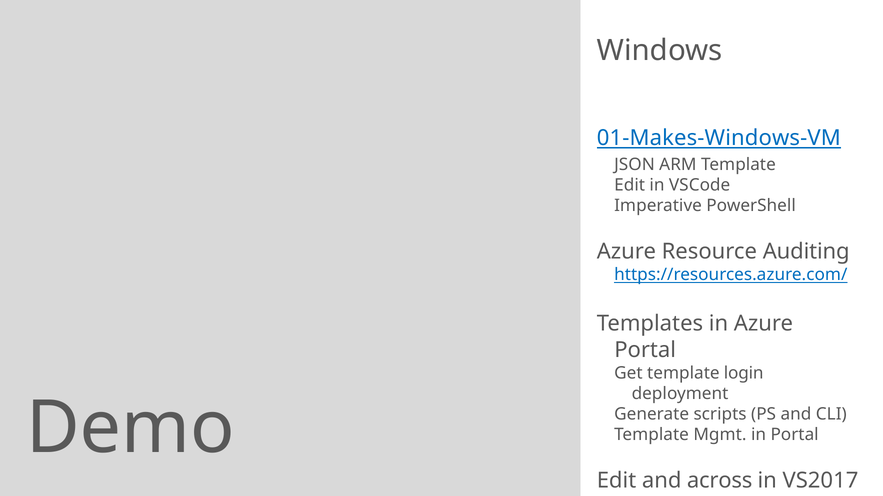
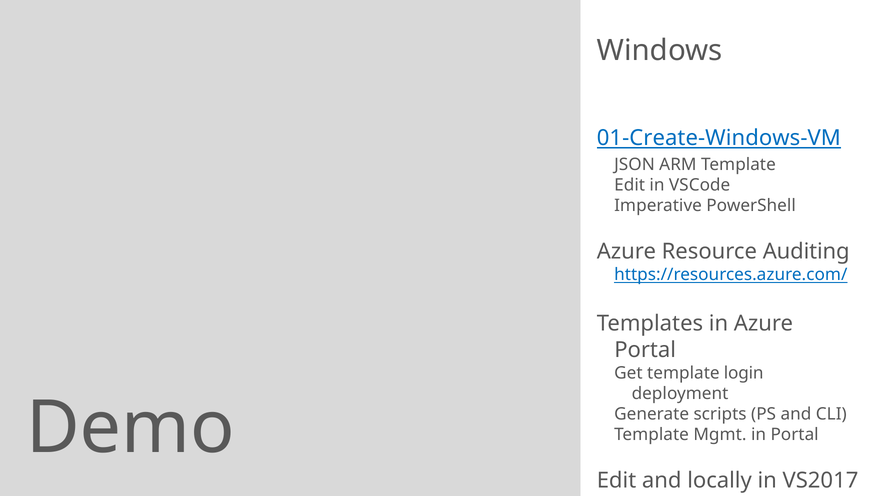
01-Makes-Windows-VM: 01-Makes-Windows-VM -> 01-Create-Windows-VM (719, 138)
across: across -> locally (720, 481)
